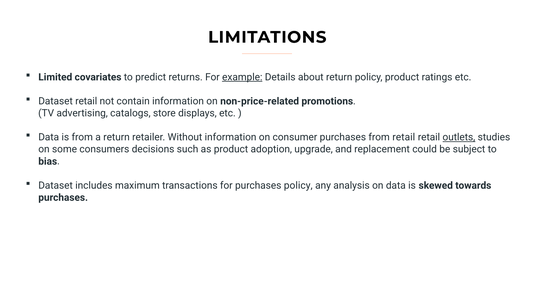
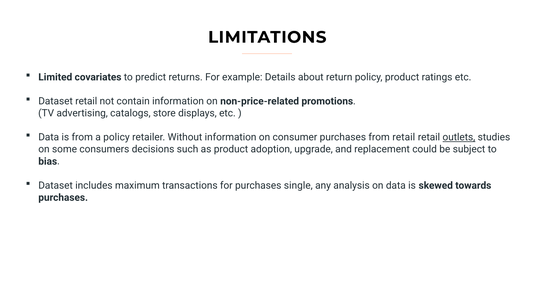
example underline: present -> none (242, 77)
a return: return -> policy (116, 137)
purchases policy: policy -> single (298, 185)
